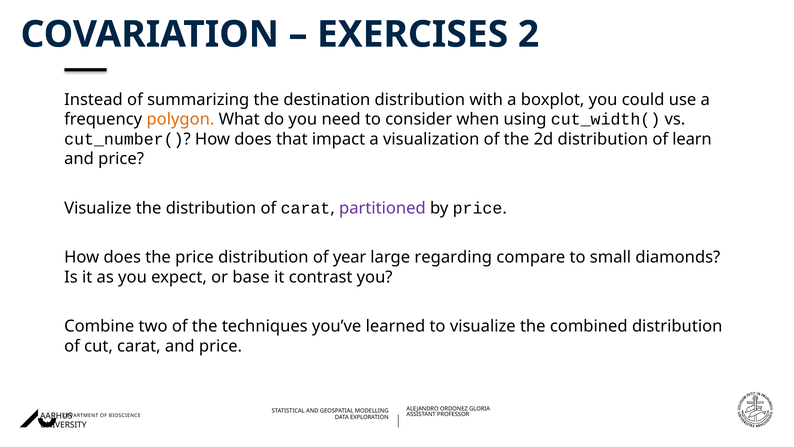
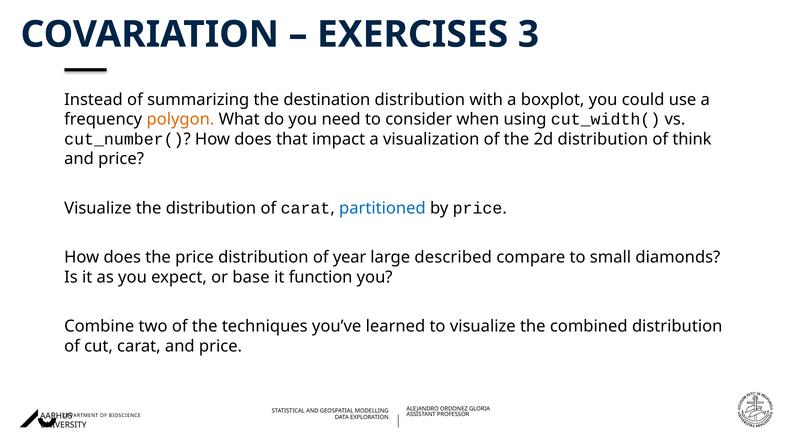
2: 2 -> 3 (528, 34)
learn: learn -> think (692, 139)
partitioned colour: purple -> blue (382, 208)
regarding: regarding -> described (453, 257)
contrast: contrast -> function (321, 277)
